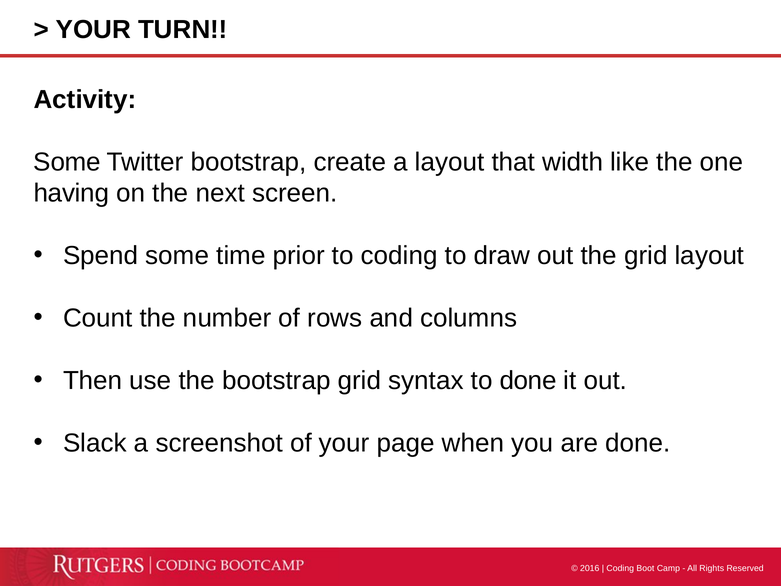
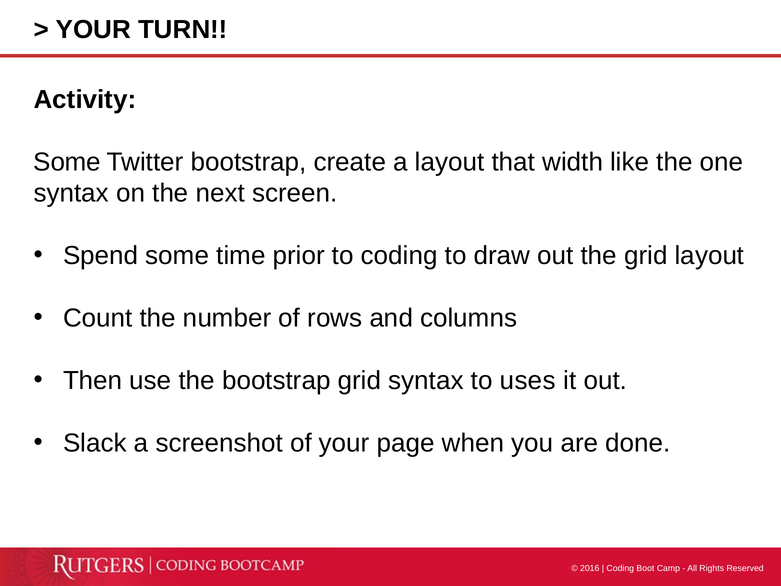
having: having -> syntax (71, 193)
to done: done -> uses (528, 381)
